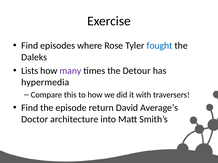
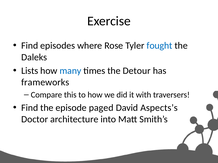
many colour: purple -> blue (70, 71)
hypermedia: hypermedia -> frameworks (45, 83)
return: return -> paged (101, 108)
Average’s: Average’s -> Aspects’s (159, 108)
